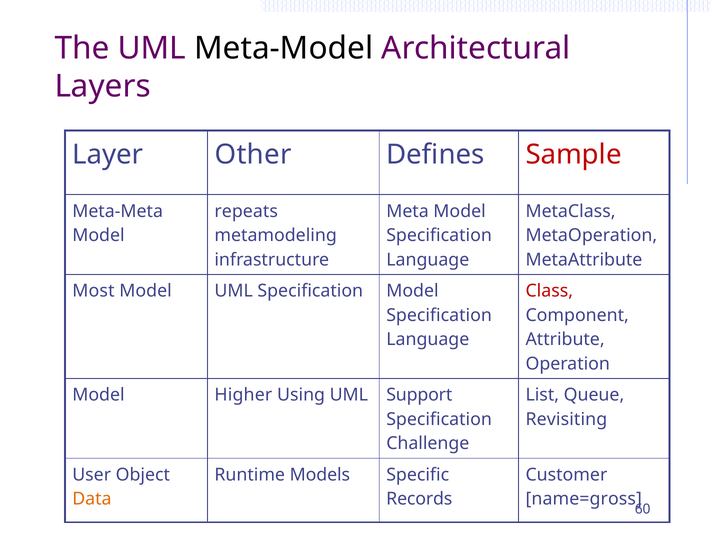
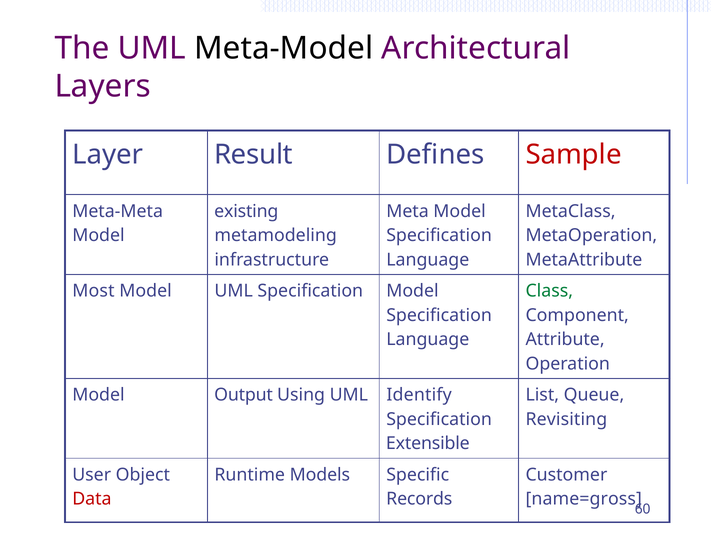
Other: Other -> Result (253, 154)
repeats: repeats -> existing (246, 211)
Class colour: red -> green (549, 291)
Higher: Higher -> Output (244, 395)
Support: Support -> Identify (419, 395)
Challenge: Challenge -> Extensible (428, 443)
Data colour: orange -> red (92, 498)
